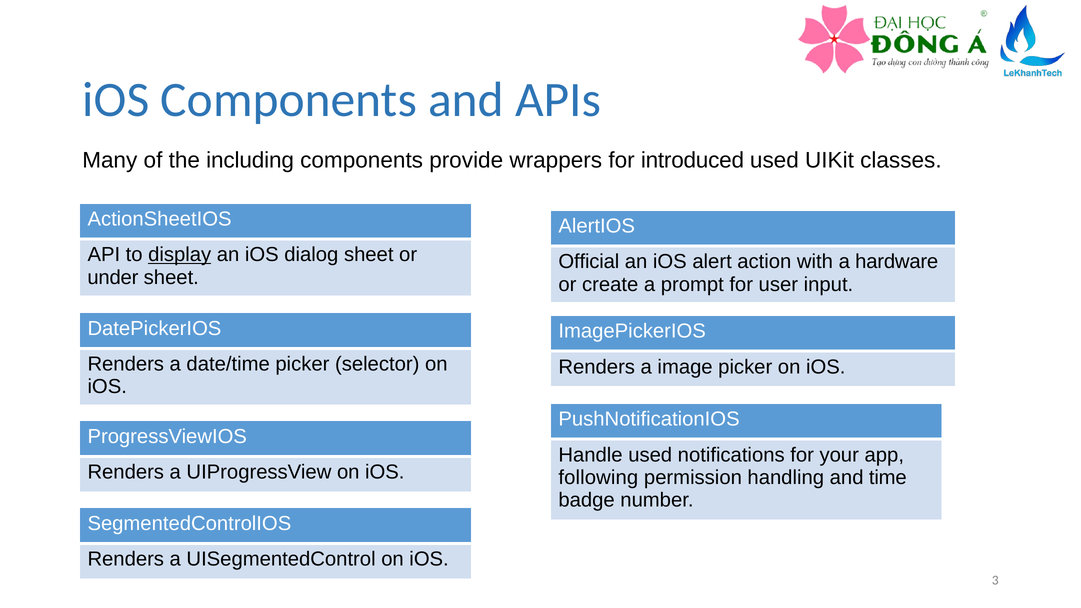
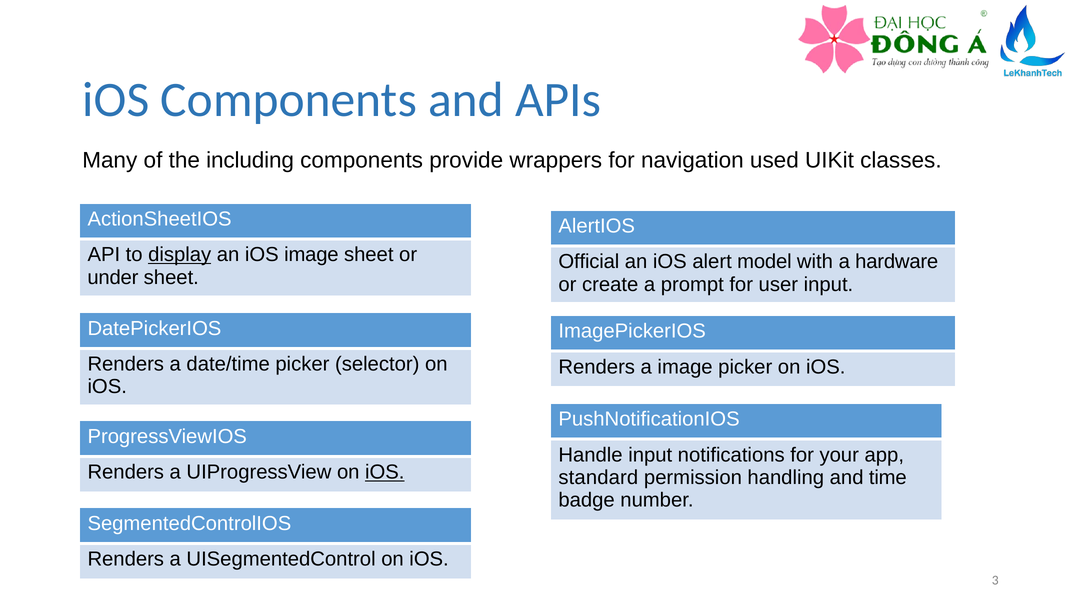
introduced: introduced -> navigation (692, 160)
iOS dialog: dialog -> image (311, 255)
action: action -> model (764, 262)
Handle used: used -> input (650, 455)
iOS underline: none -> present (385, 472)
following: following -> standard (598, 478)
